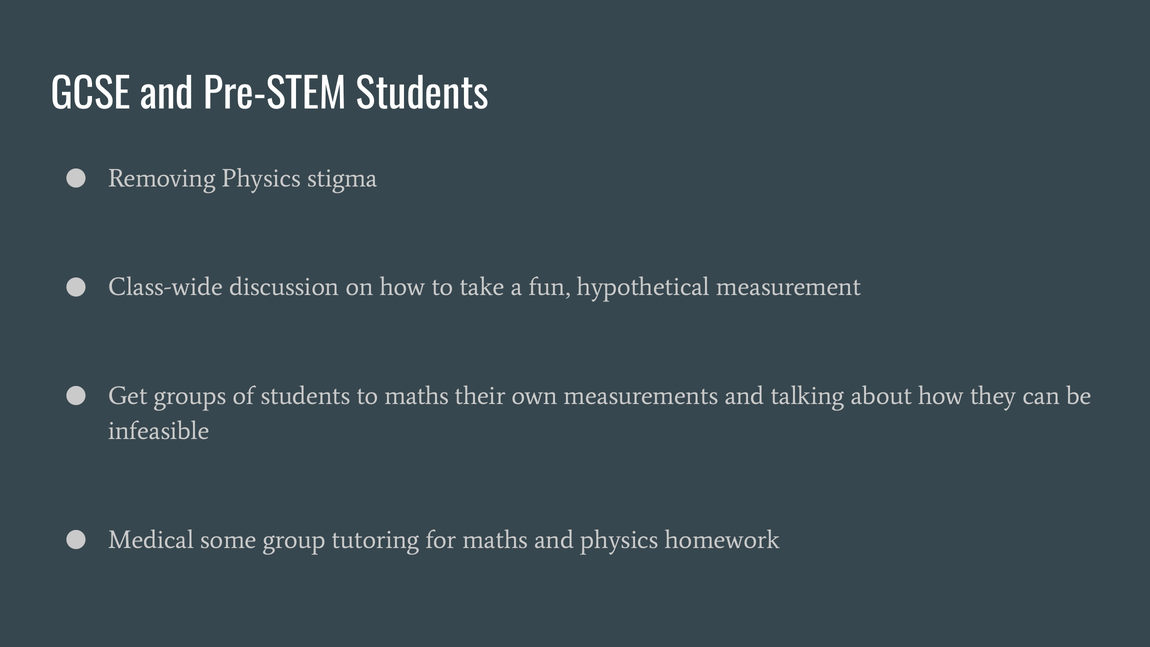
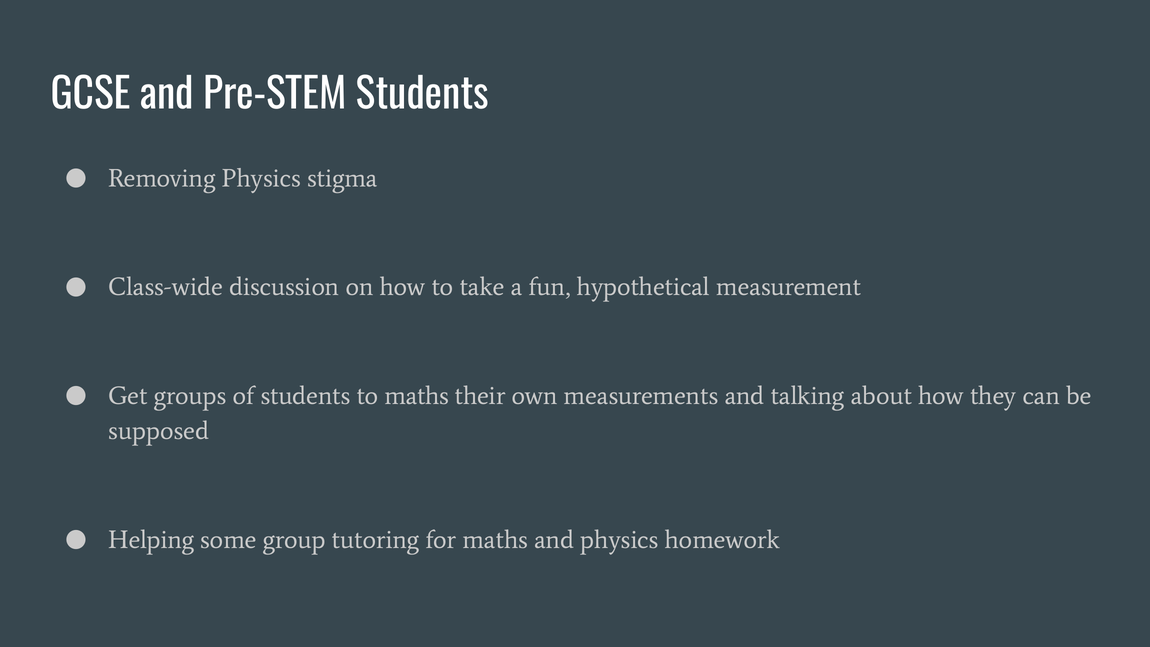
infeasible: infeasible -> supposed (159, 431)
Medical: Medical -> Helping (151, 540)
